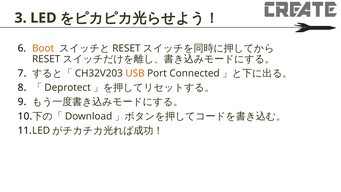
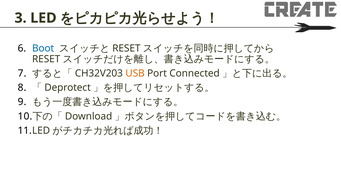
Boot colour: orange -> blue (43, 48)
